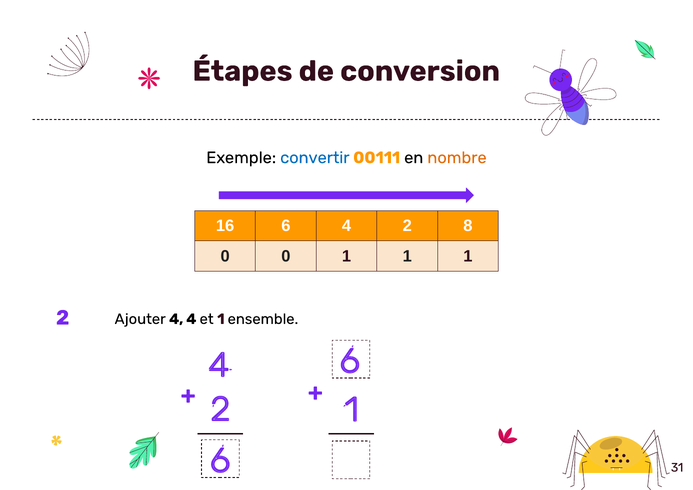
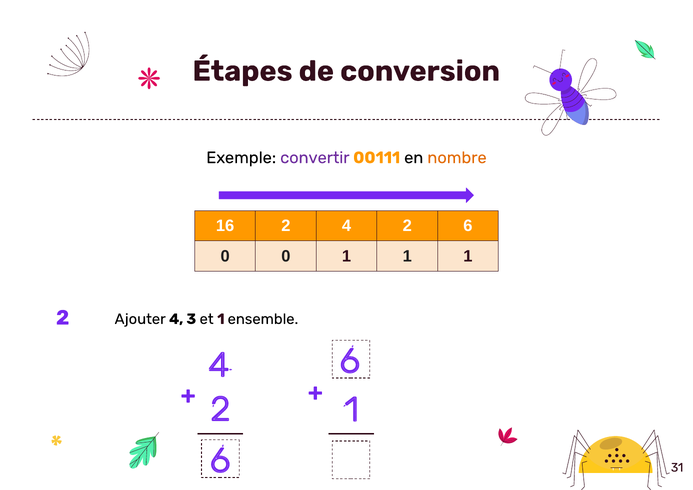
convertir colour: blue -> purple (315, 158)
16 6: 6 -> 2 (286, 226)
8: 8 -> 6 (468, 226)
4 4: 4 -> 3 (191, 319)
